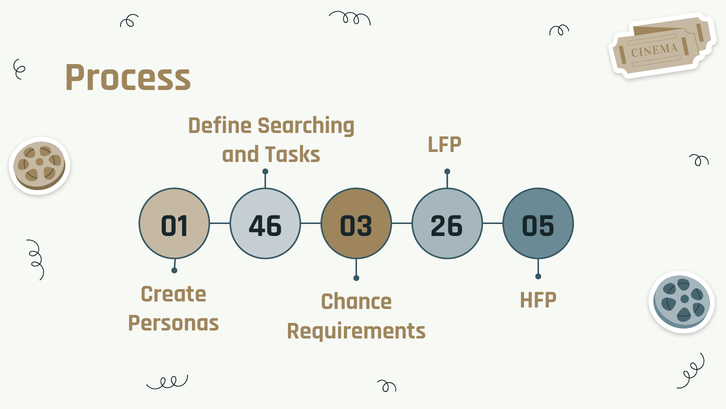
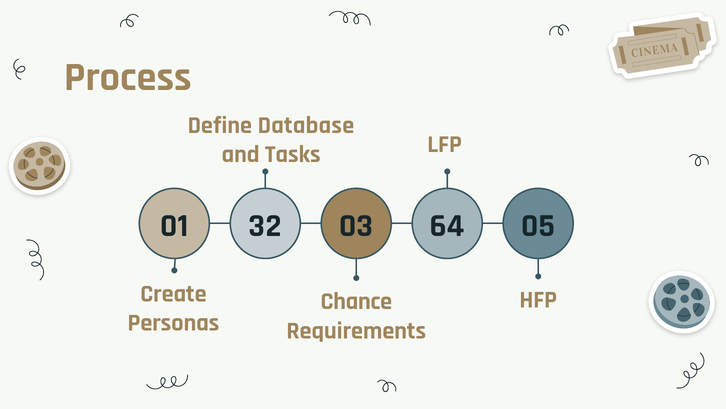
Searching: Searching -> Database (306, 125)
46: 46 -> 32 (265, 225)
26: 26 -> 64 (447, 225)
